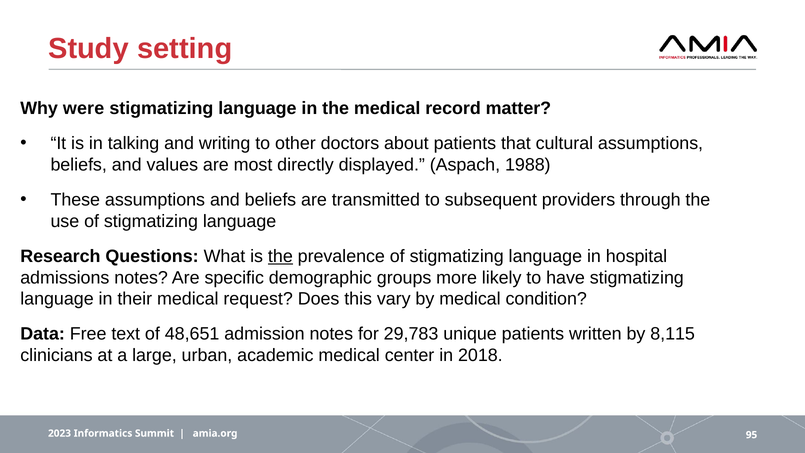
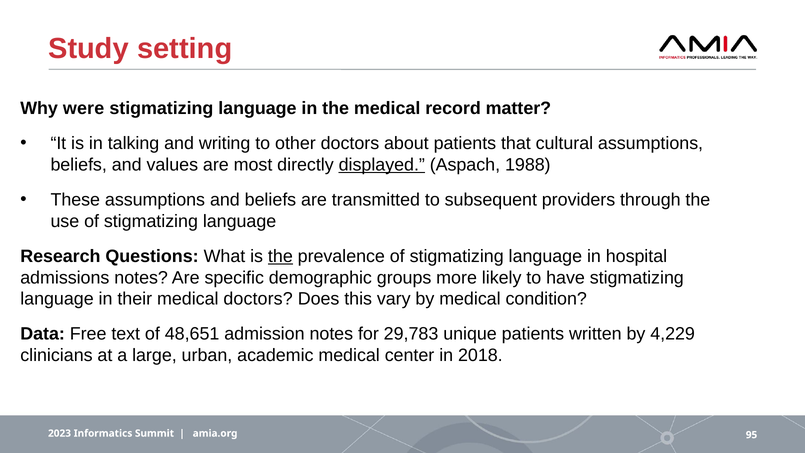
displayed underline: none -> present (382, 165)
medical request: request -> doctors (258, 299)
8,115: 8,115 -> 4,229 (673, 334)
